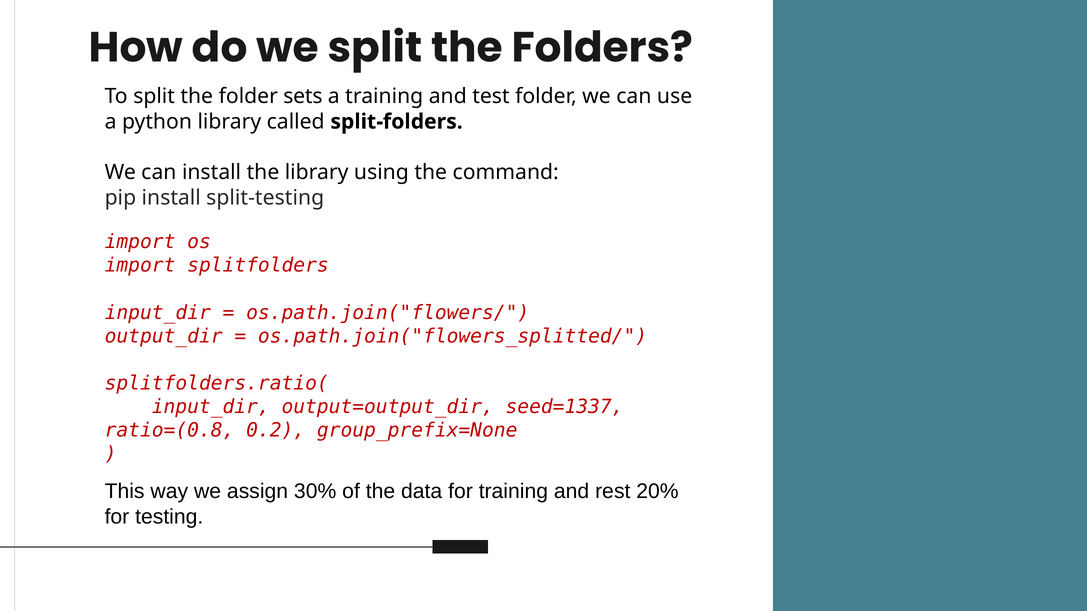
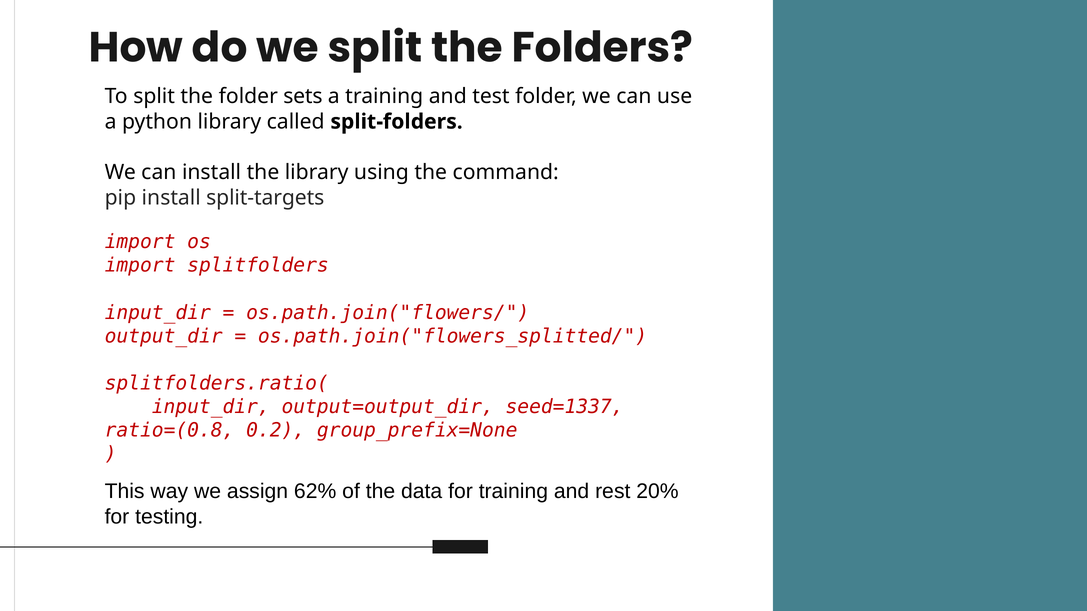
split-testing: split-testing -> split-targets (265, 198)
30%: 30% -> 62% (315, 492)
